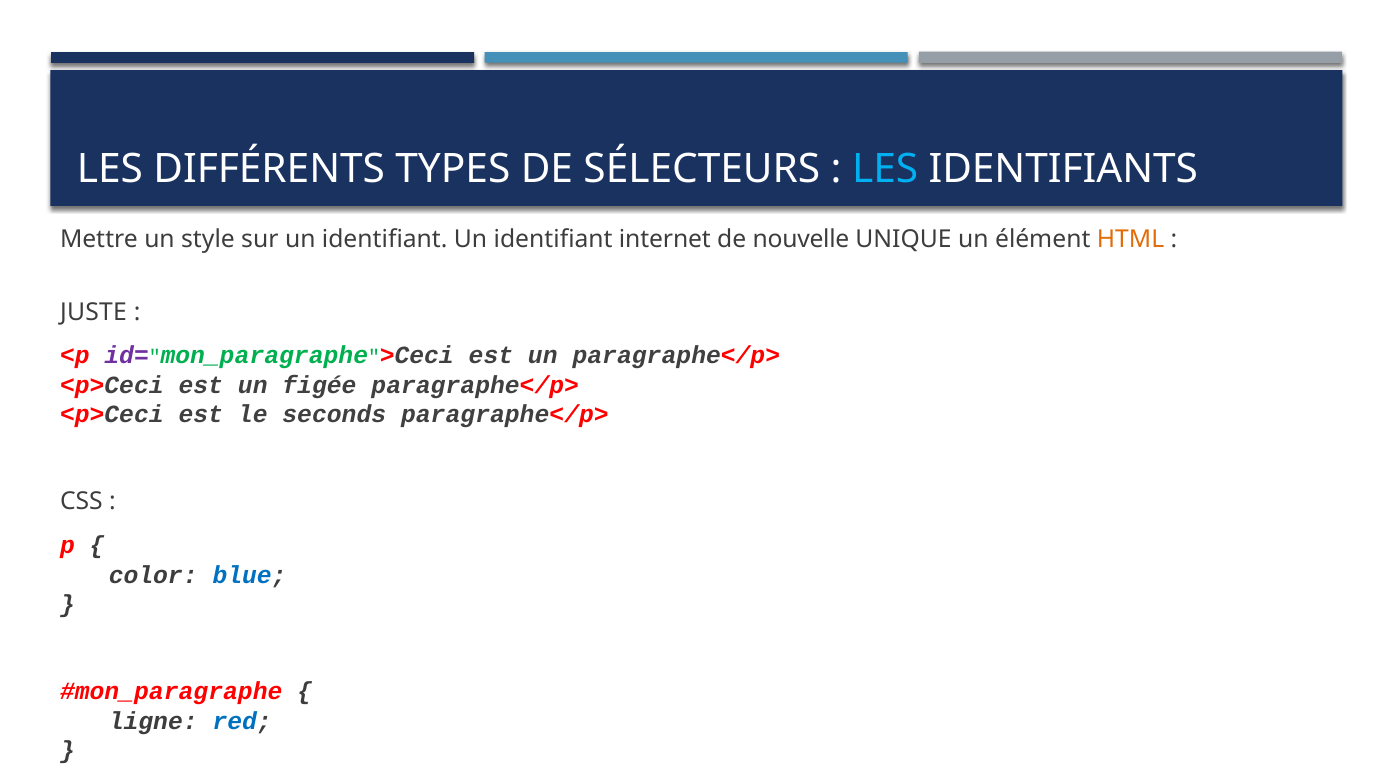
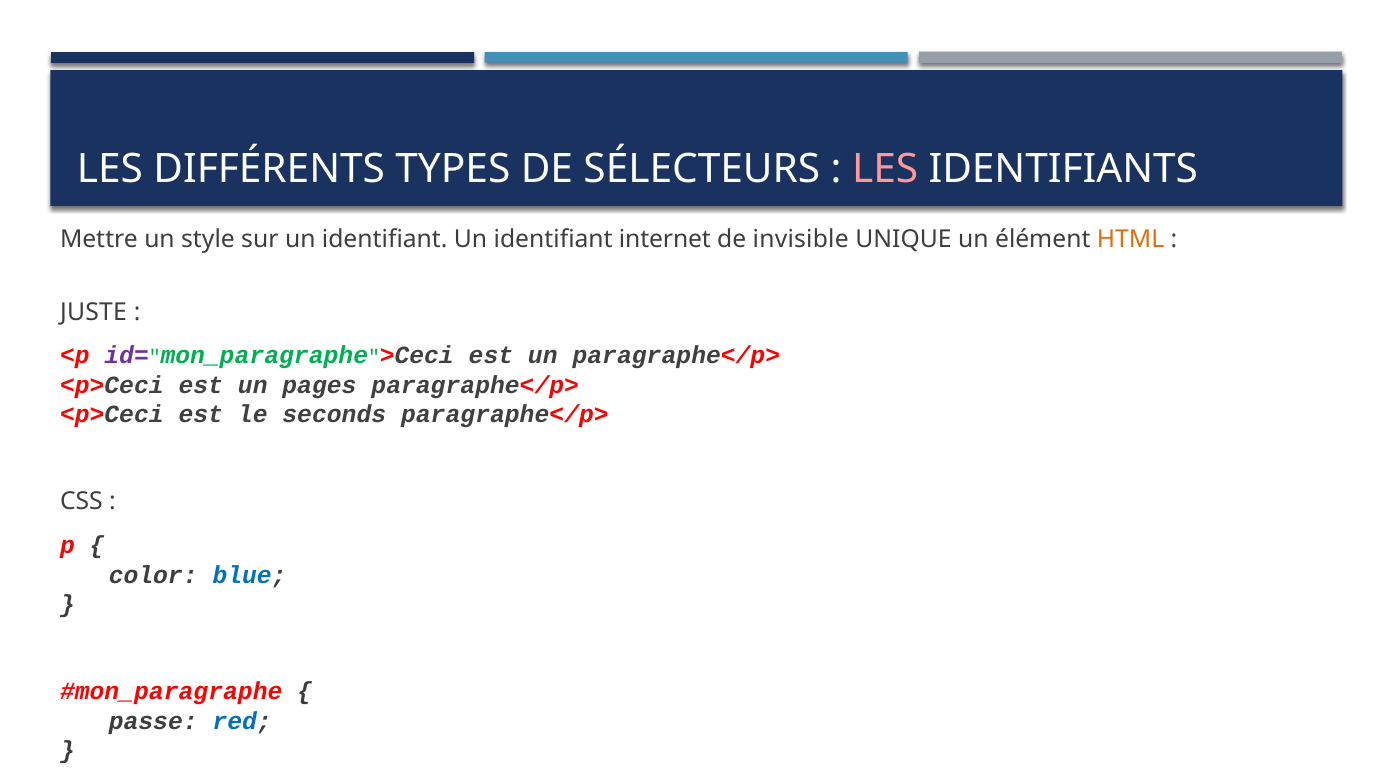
LES colour: light blue -> pink (885, 169)
nouvelle: nouvelle -> invisible (801, 239)
figée: figée -> pages (319, 385)
ligne: ligne -> passe (153, 722)
